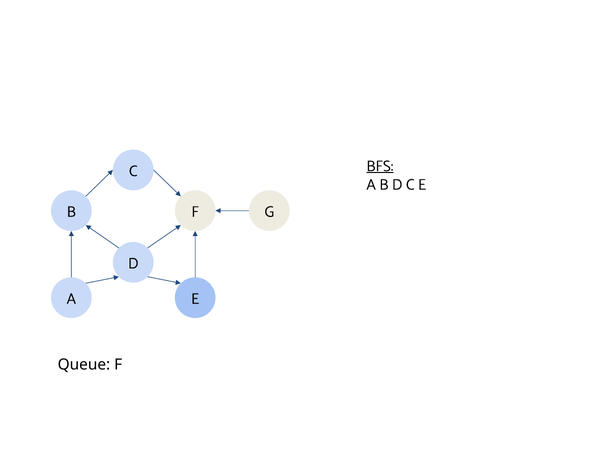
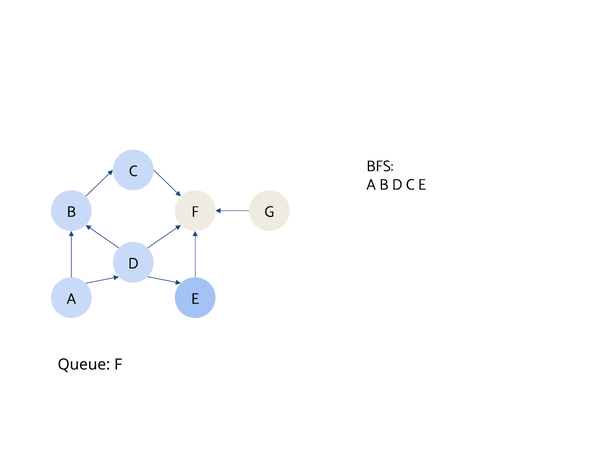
BFS underline: present -> none (380, 166)
